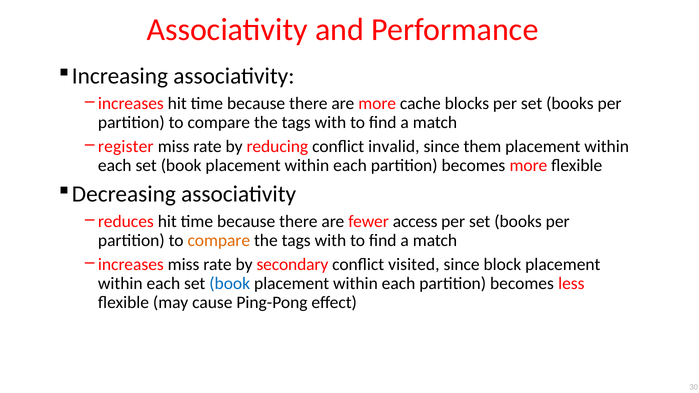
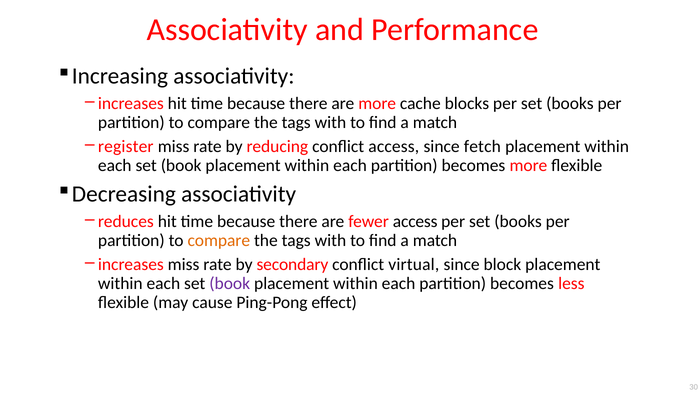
conflict invalid: invalid -> access (394, 147)
them: them -> fetch (482, 147)
visited: visited -> virtual (414, 265)
book colour: blue -> purple (230, 284)
